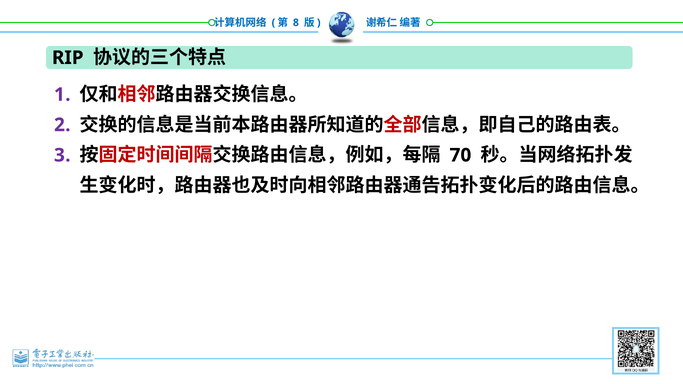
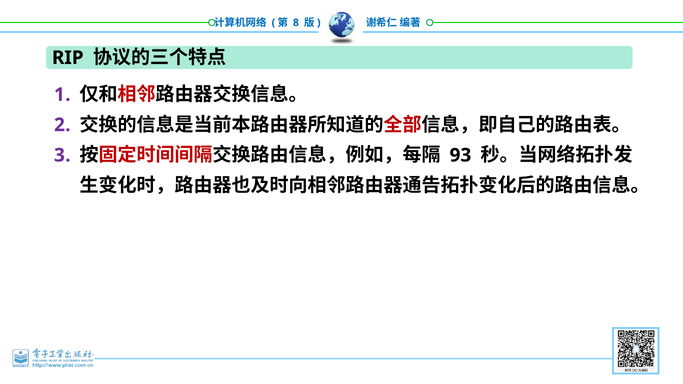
70: 70 -> 93 (460, 155)
